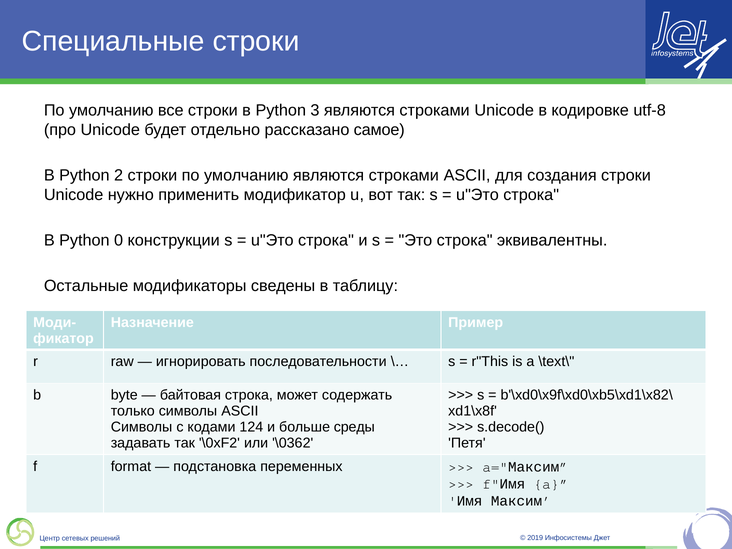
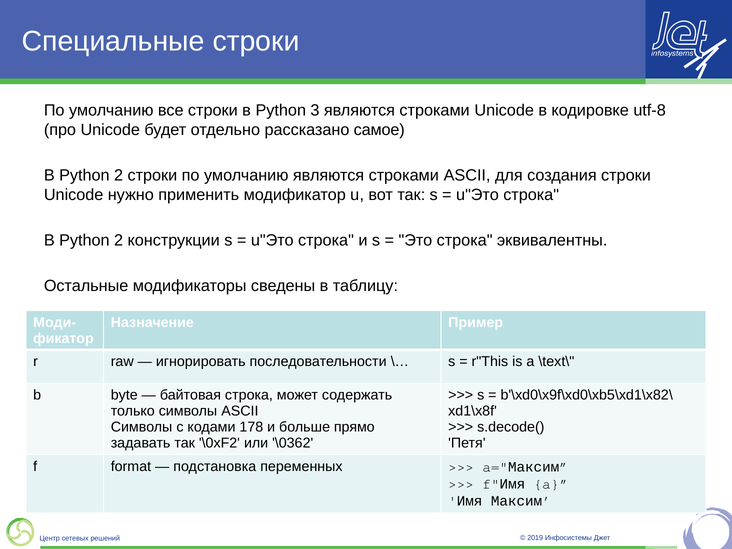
0: 0 -> 2 (119, 240)
124: 124 -> 178 (251, 427)
среды: среды -> прямо (354, 427)
